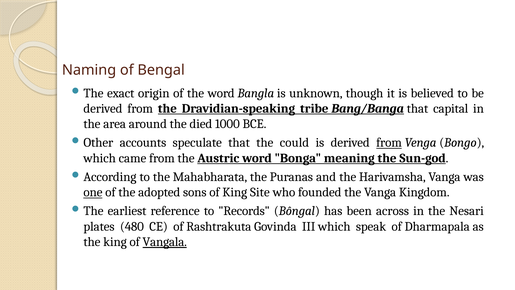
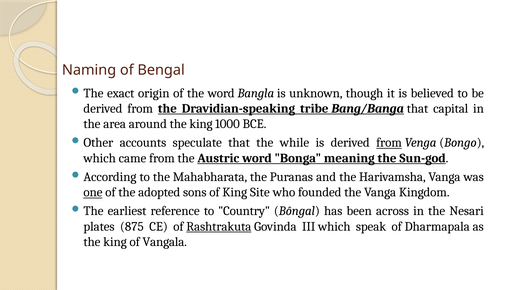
around the died: died -> king (201, 124)
could: could -> while (294, 143)
Records: Records -> Country (244, 211)
480: 480 -> 875 (132, 226)
Rashtrakuta underline: none -> present (219, 226)
Vangala underline: present -> none (165, 242)
